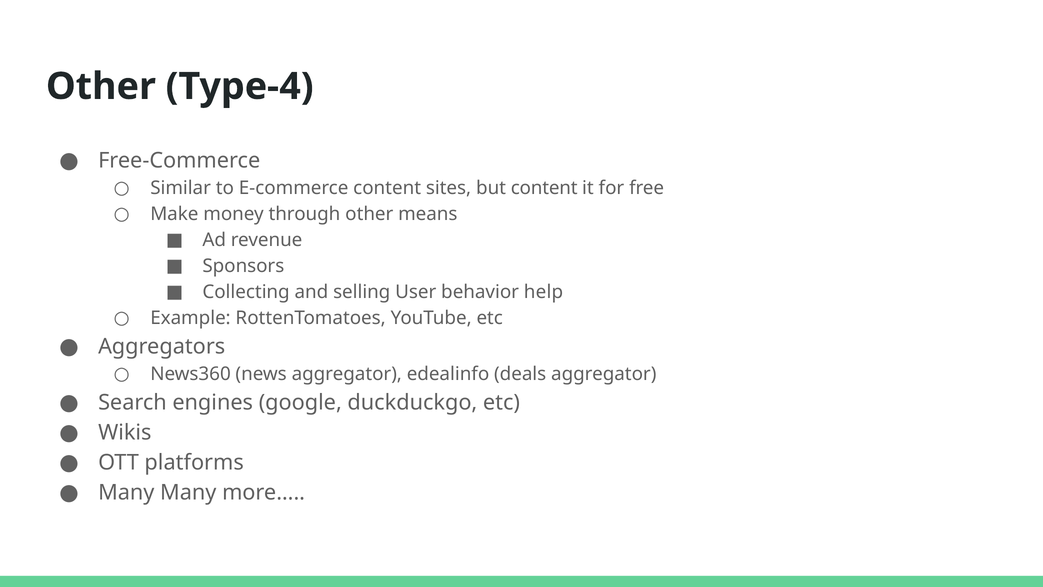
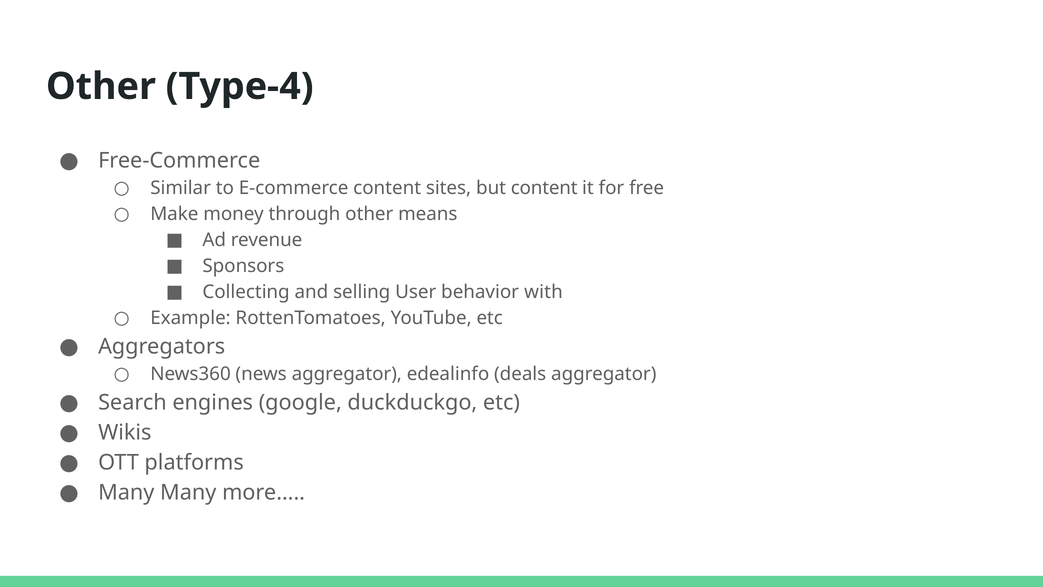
help: help -> with (544, 292)
